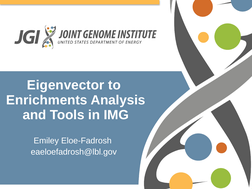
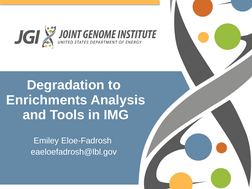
Eigenvector: Eigenvector -> Degradation (66, 85)
